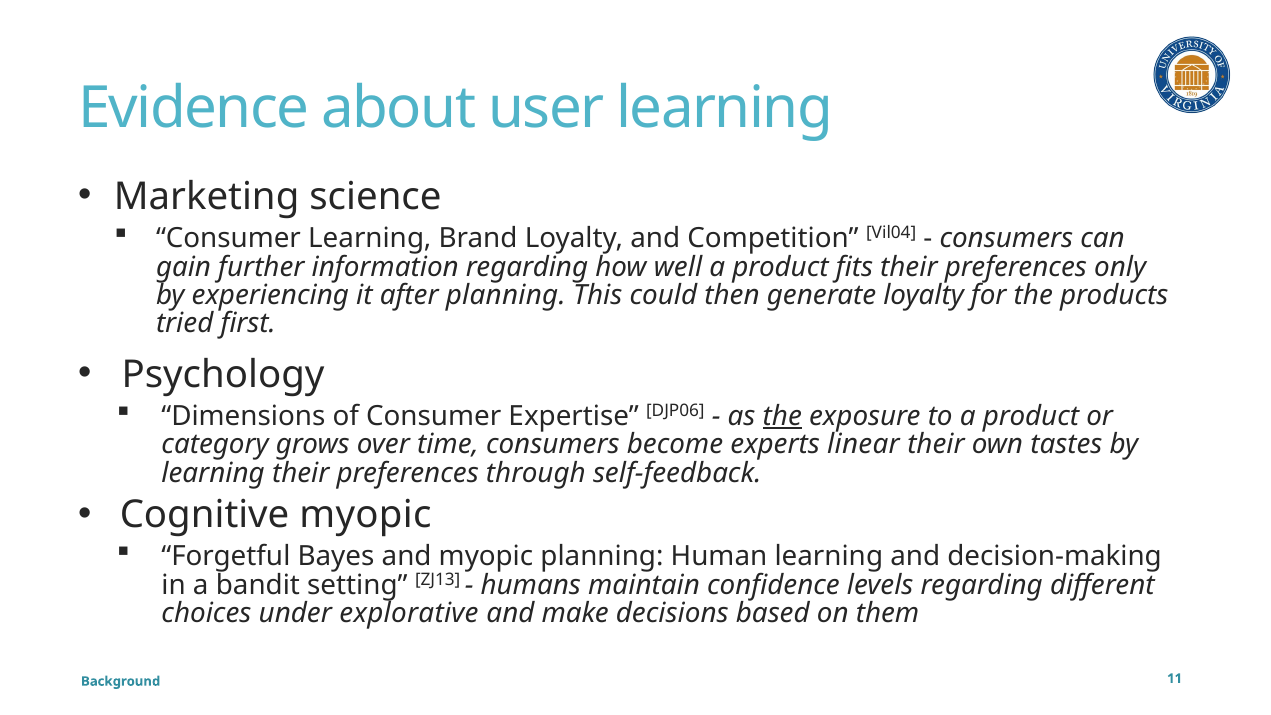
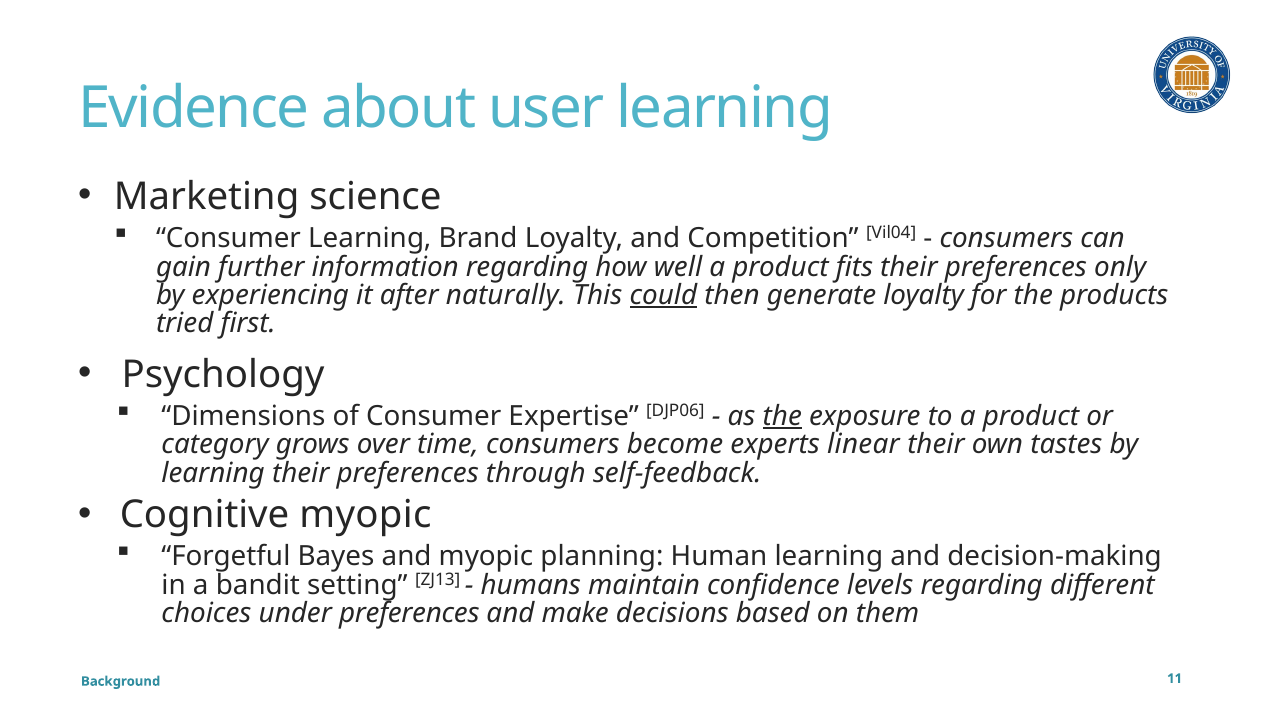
after planning: planning -> naturally (506, 295)
could underline: none -> present (663, 295)
under explorative: explorative -> preferences (409, 613)
